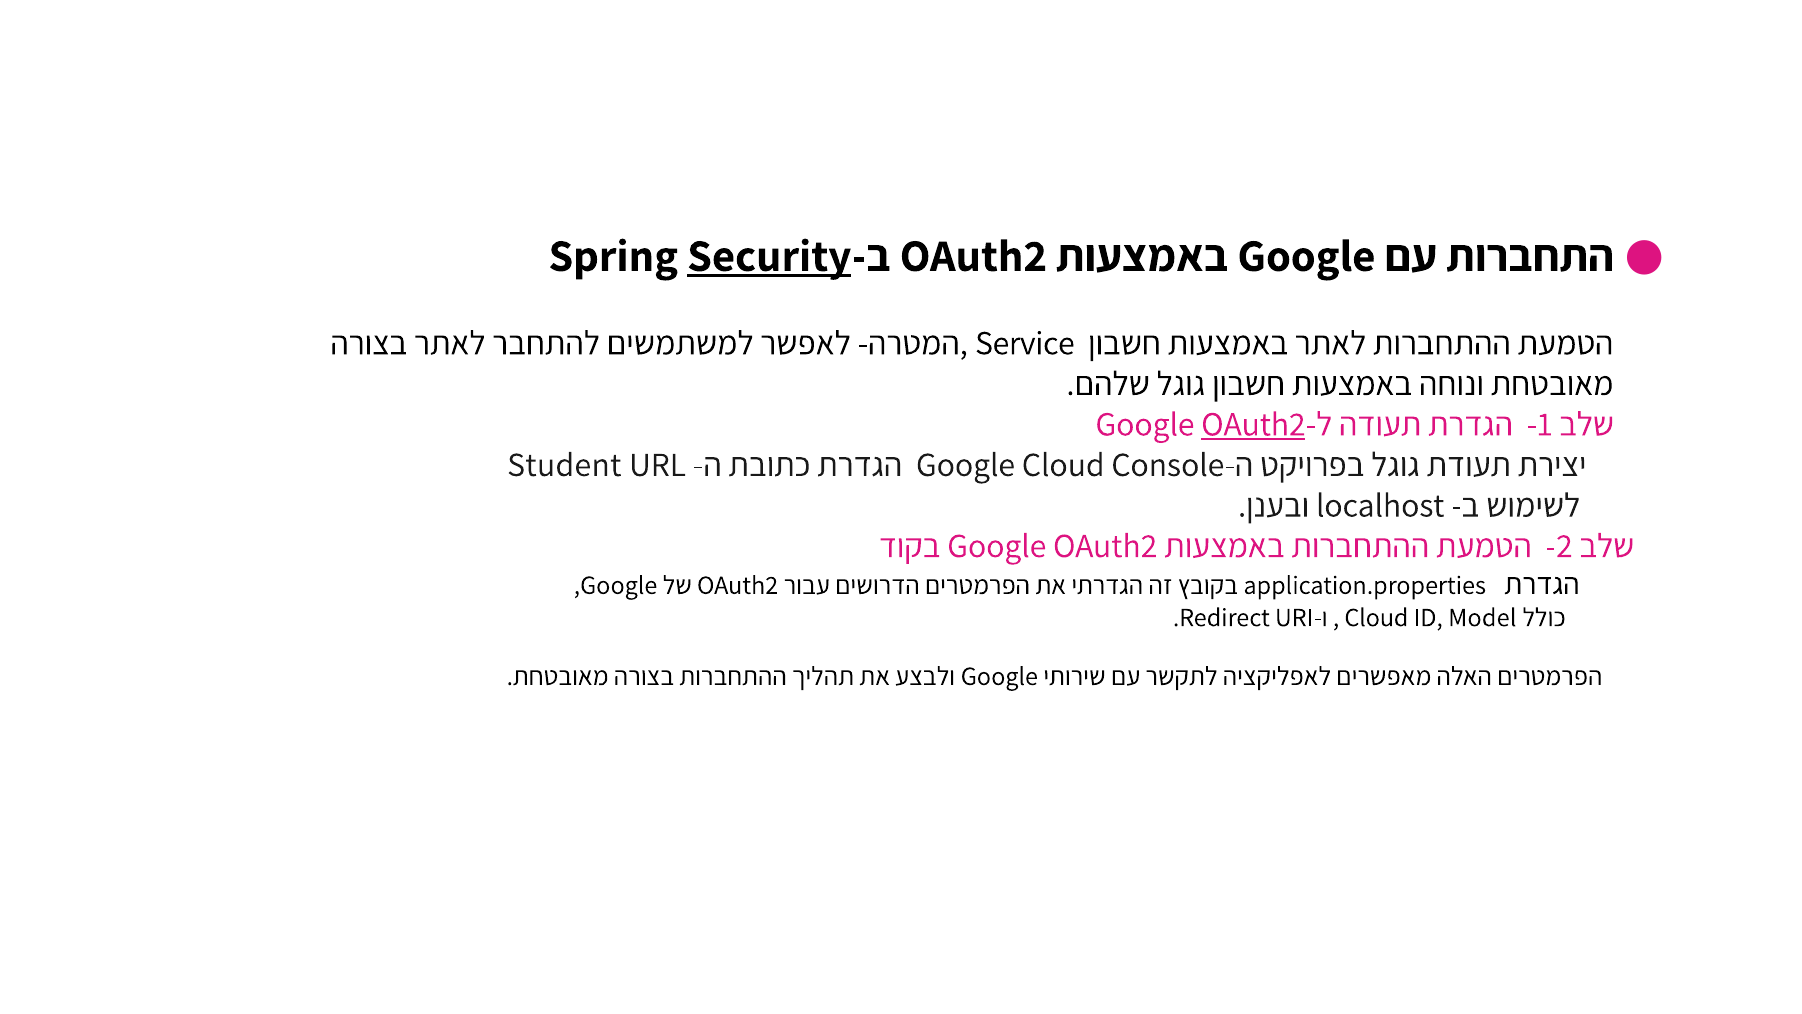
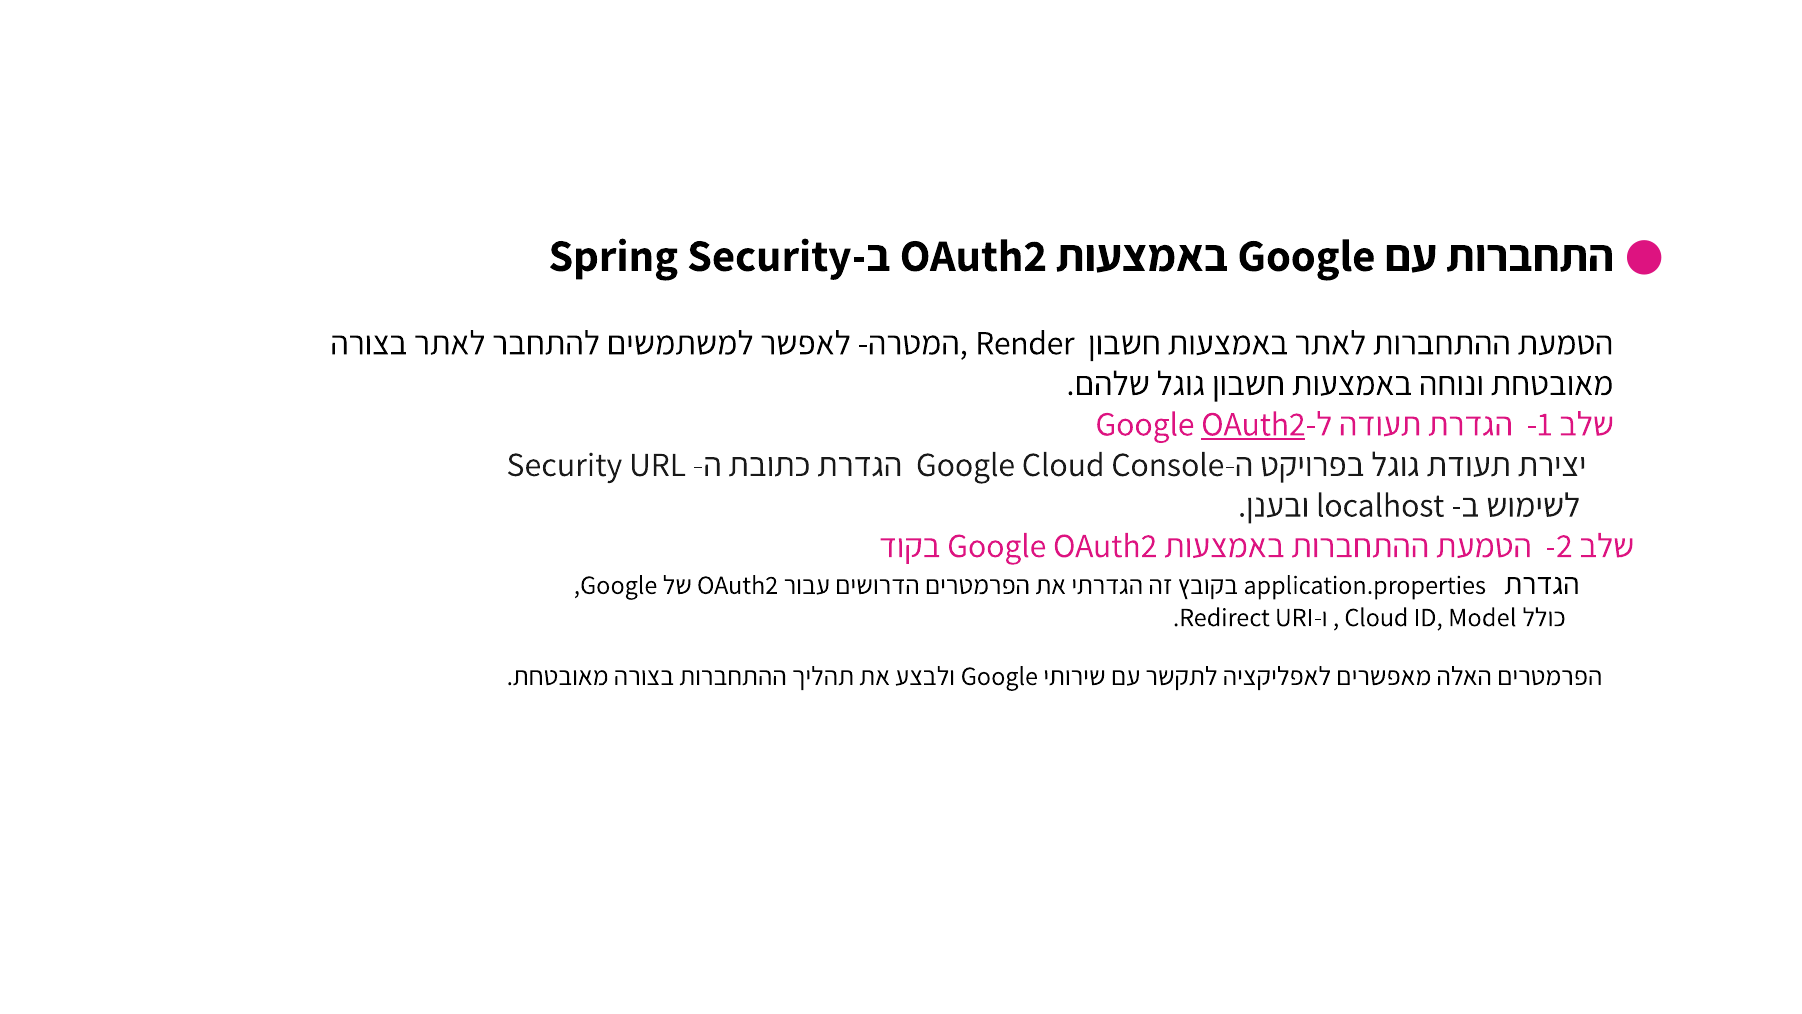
Security underline: present -> none (769, 256)
Service: Service -> Render (1025, 343)
Student: Student -> Security (564, 465)
